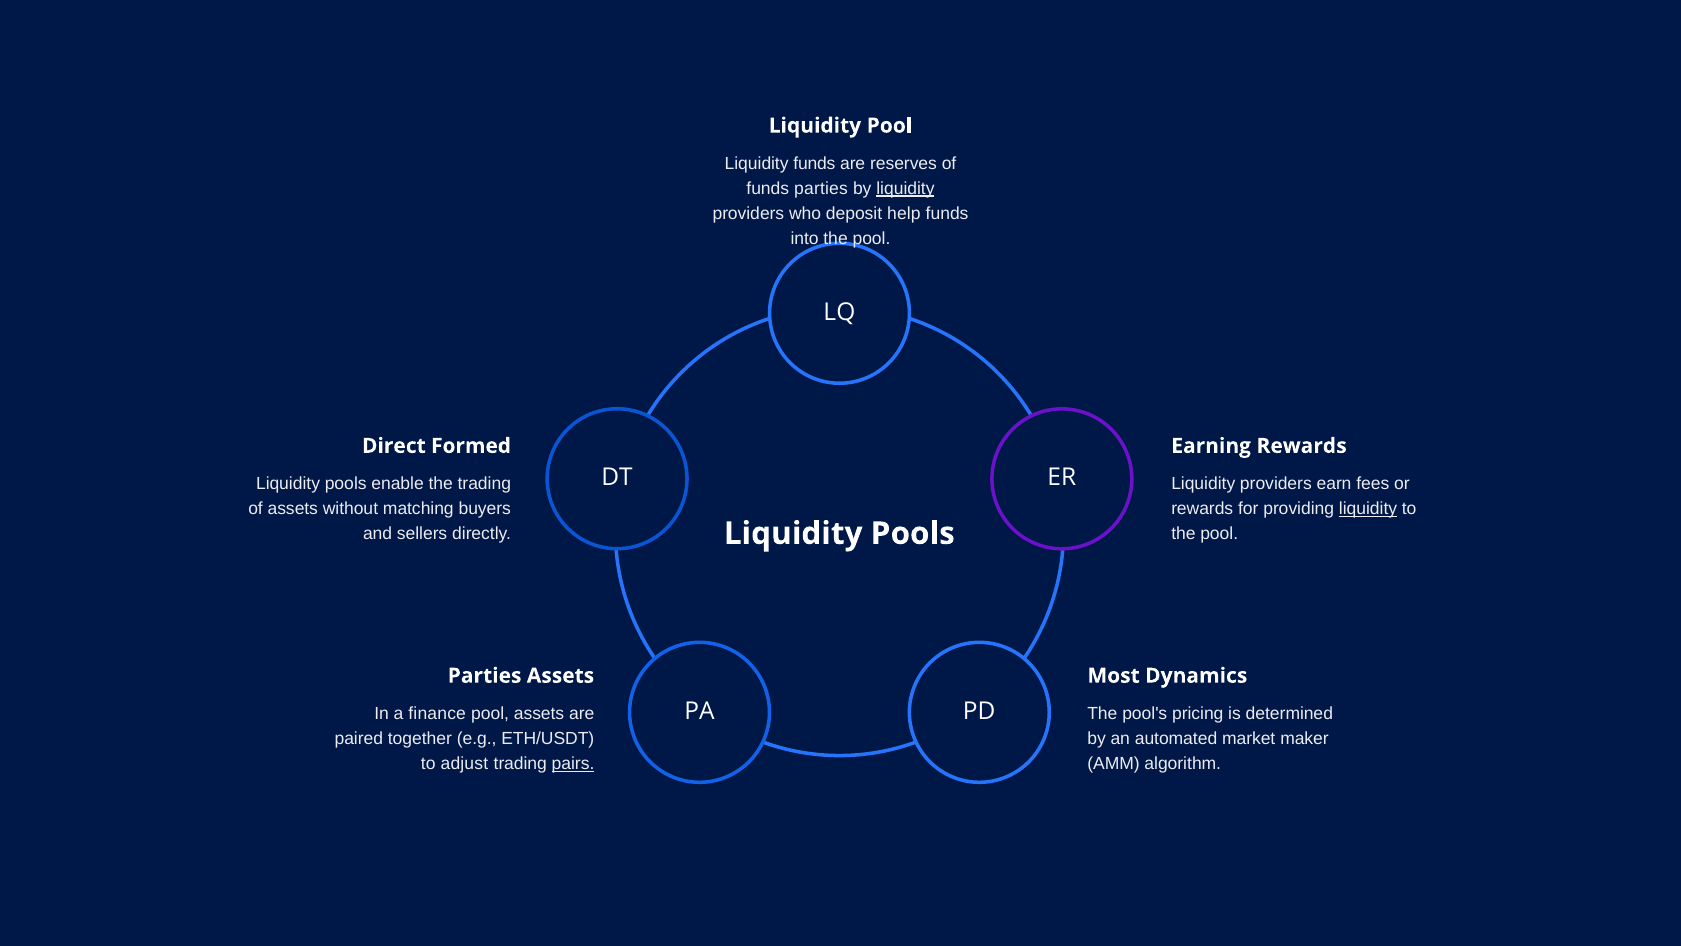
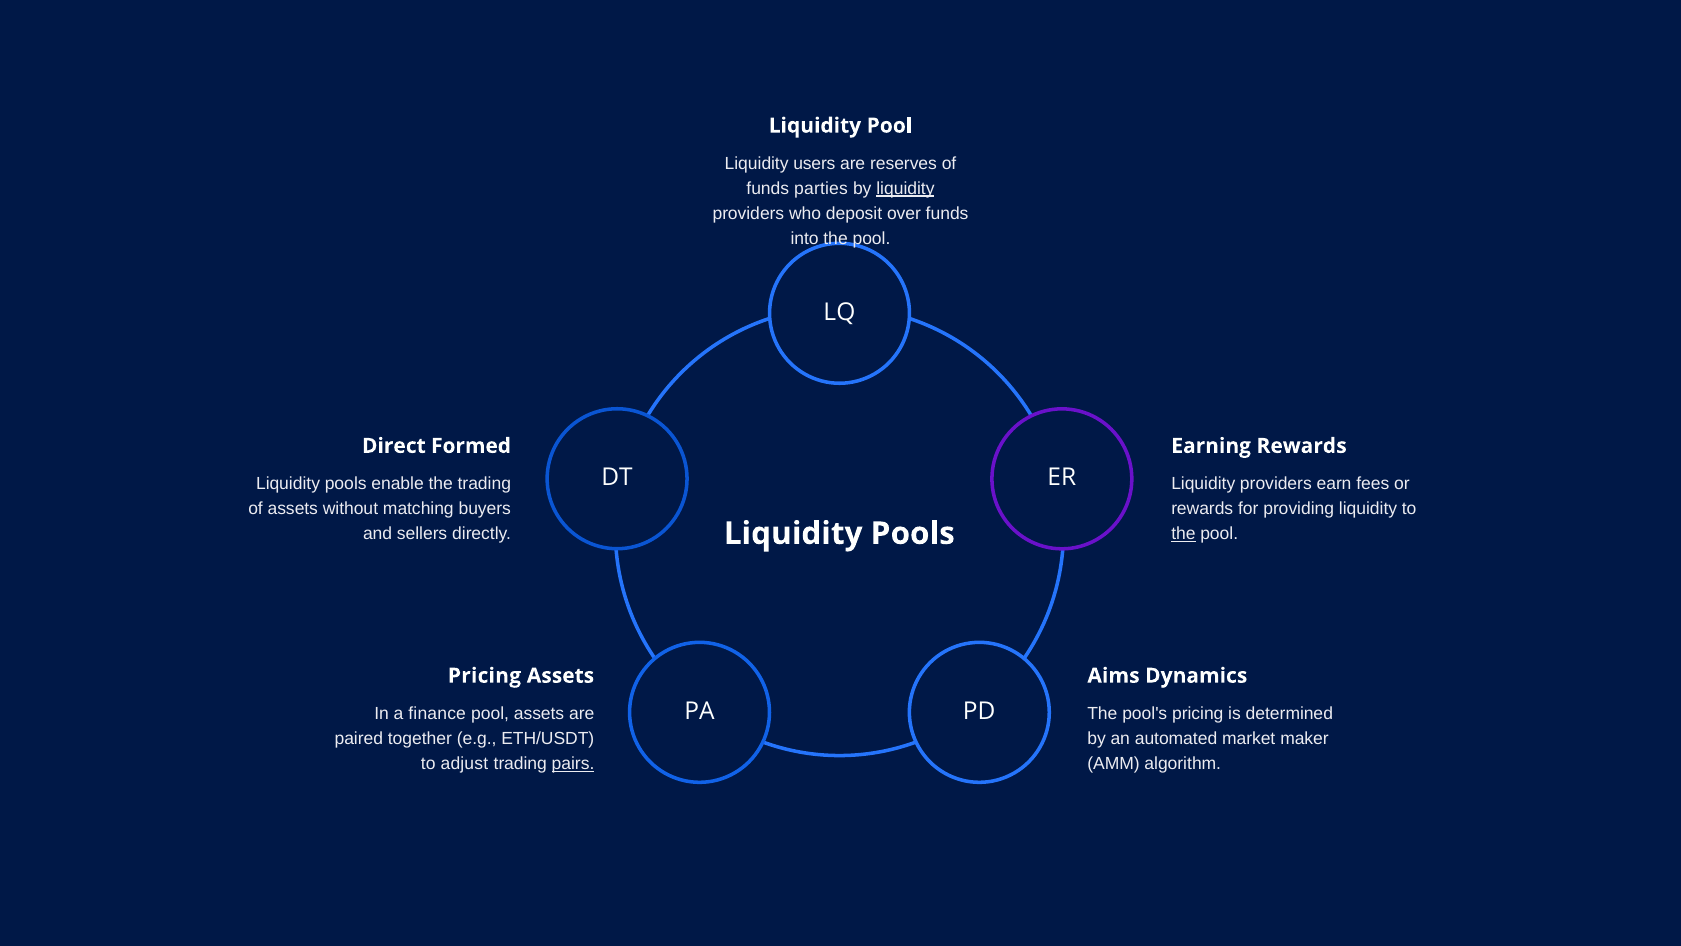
Liquidity funds: funds -> users (814, 163)
help: help -> over (904, 214)
liquidity underline: present -> none (1368, 509)
the underline: none -> present (1183, 534)
Parties: Parties -> Pricing (484, 675)
Most: Most -> Aims (1114, 675)
